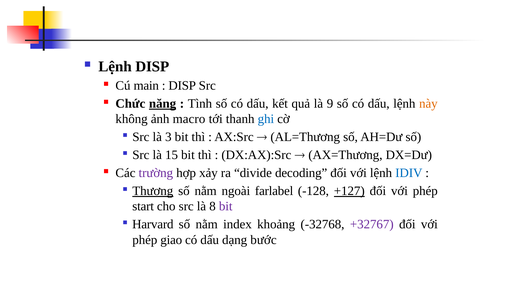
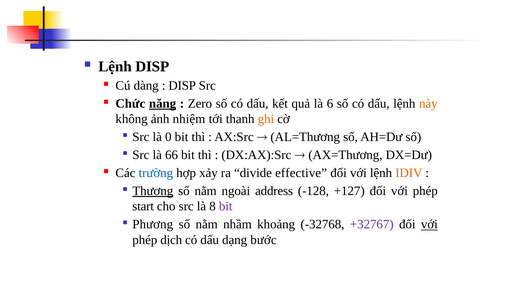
main: main -> dàng (146, 86)
Tình: Tình -> Zero (200, 104)
9: 9 -> 6 (330, 104)
macro: macro -> nhiệm (189, 119)
ghi colour: blue -> orange (266, 119)
3: 3 -> 0 (168, 137)
15: 15 -> 66 (172, 155)
trường colour: purple -> blue (156, 173)
decoding: decoding -> effective (301, 173)
IDIV colour: blue -> orange (409, 173)
farlabel: farlabel -> address (274, 191)
+127 underline: present -> none (349, 191)
Harvard: Harvard -> Phương (153, 224)
index: index -> nhầm (237, 224)
với underline: none -> present (429, 224)
giao: giao -> dịch (171, 240)
